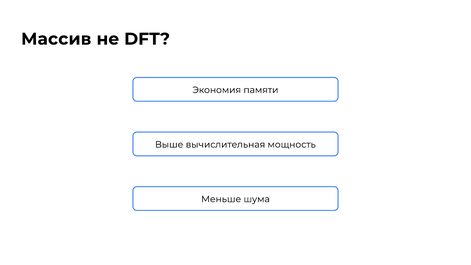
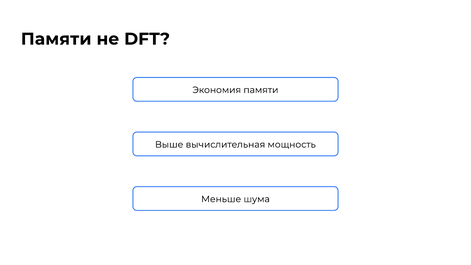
Массив: Массив -> Памяти (56, 39)
